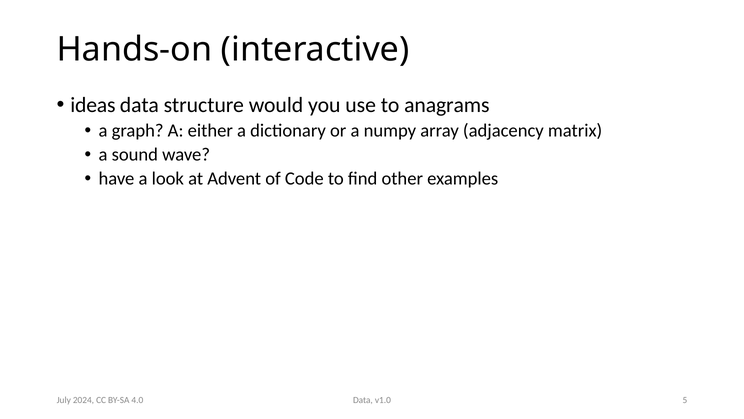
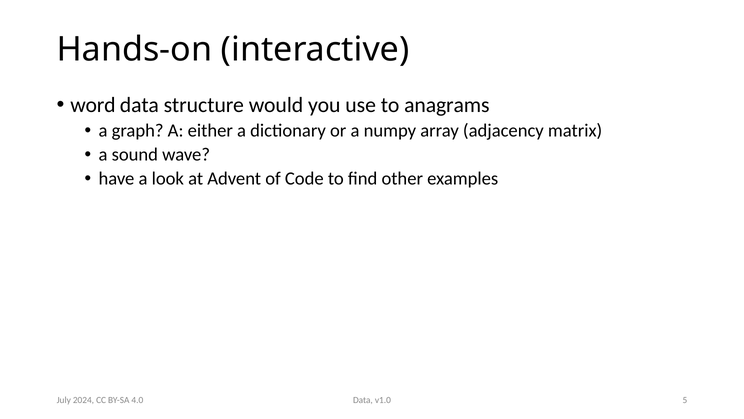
ideas: ideas -> word (93, 105)
